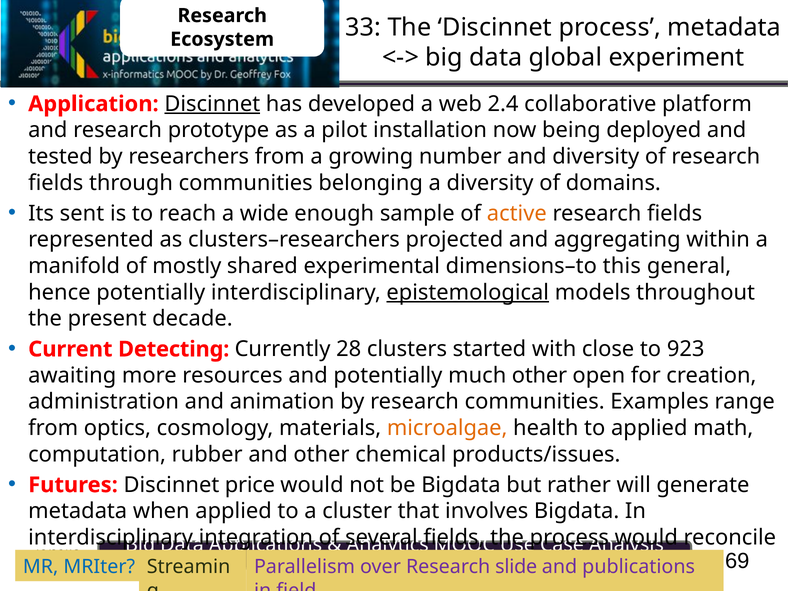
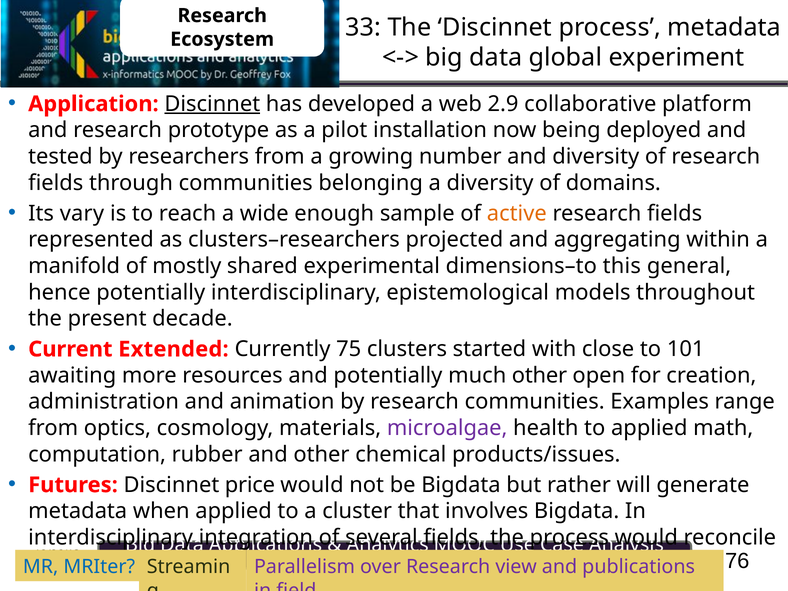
2.4: 2.4 -> 2.9 (503, 104)
sent: sent -> vary (82, 213)
epistemological underline: present -> none (468, 292)
Detecting: Detecting -> Extended (173, 349)
28: 28 -> 75 (349, 349)
923: 923 -> 101 (686, 349)
microalgae colour: orange -> purple (447, 428)
69: 69 -> 76 (737, 561)
slide: slide -> view (516, 567)
